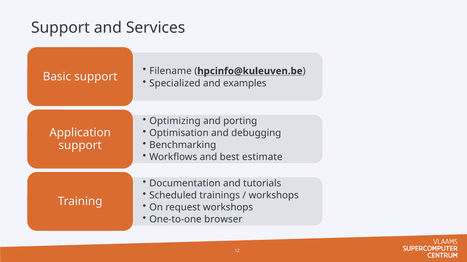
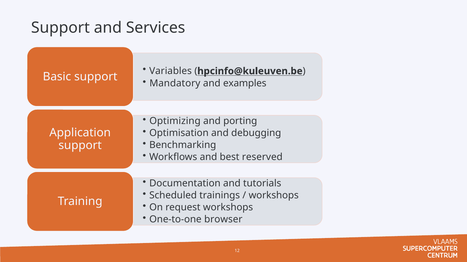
Filename: Filename -> Variables (171, 71)
Specialized: Specialized -> Mandatory (175, 84)
estimate: estimate -> reserved (262, 157)
